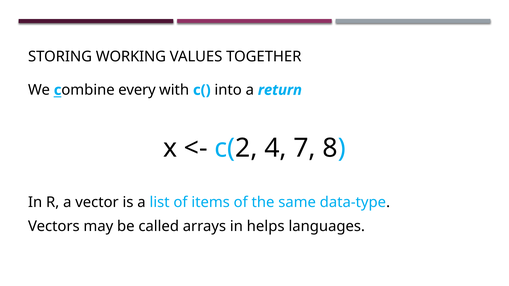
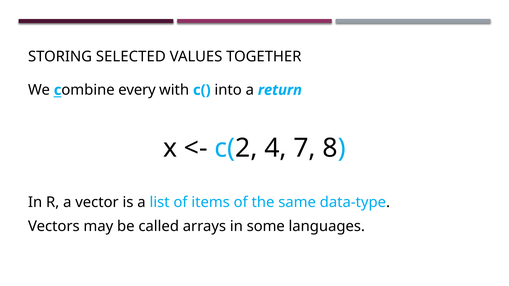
WORKING: WORKING -> SELECTED (131, 57)
helps: helps -> some (266, 226)
